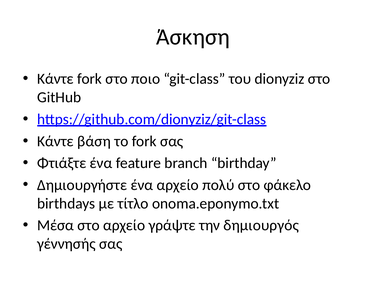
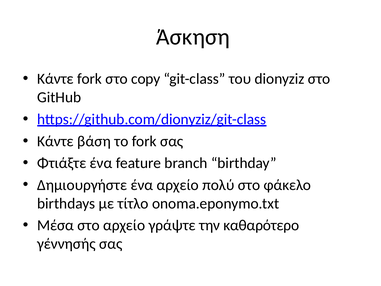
ποιο: ποιο -> copy (146, 79)
δημιουργός: δημιουργός -> καθαρότερο (261, 225)
